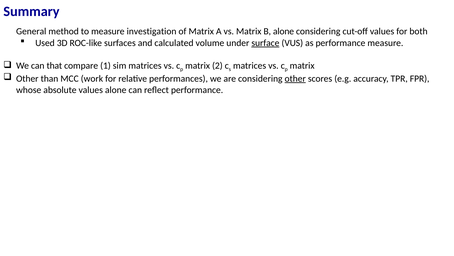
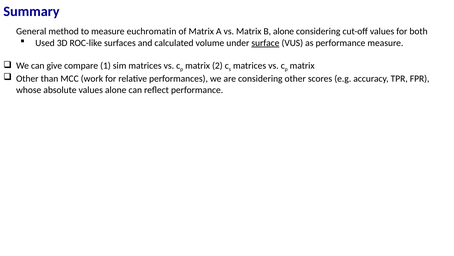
investigation: investigation -> euchromatin (152, 31)
that: that -> give (54, 65)
other underline: present -> none (295, 78)
